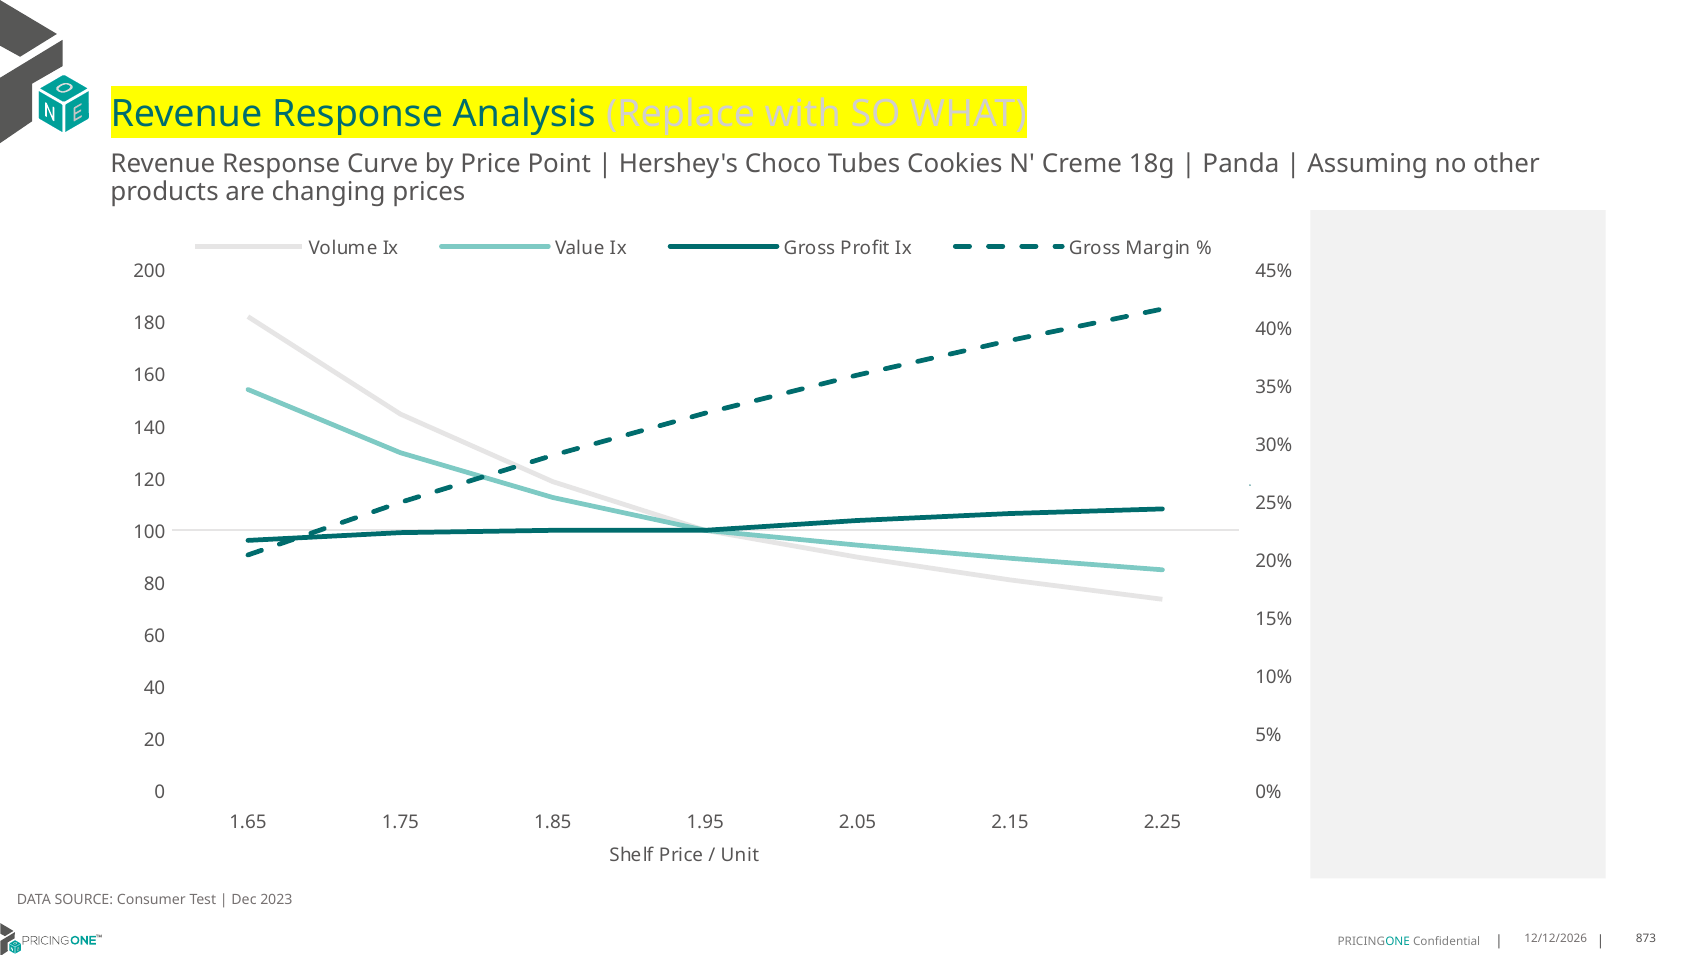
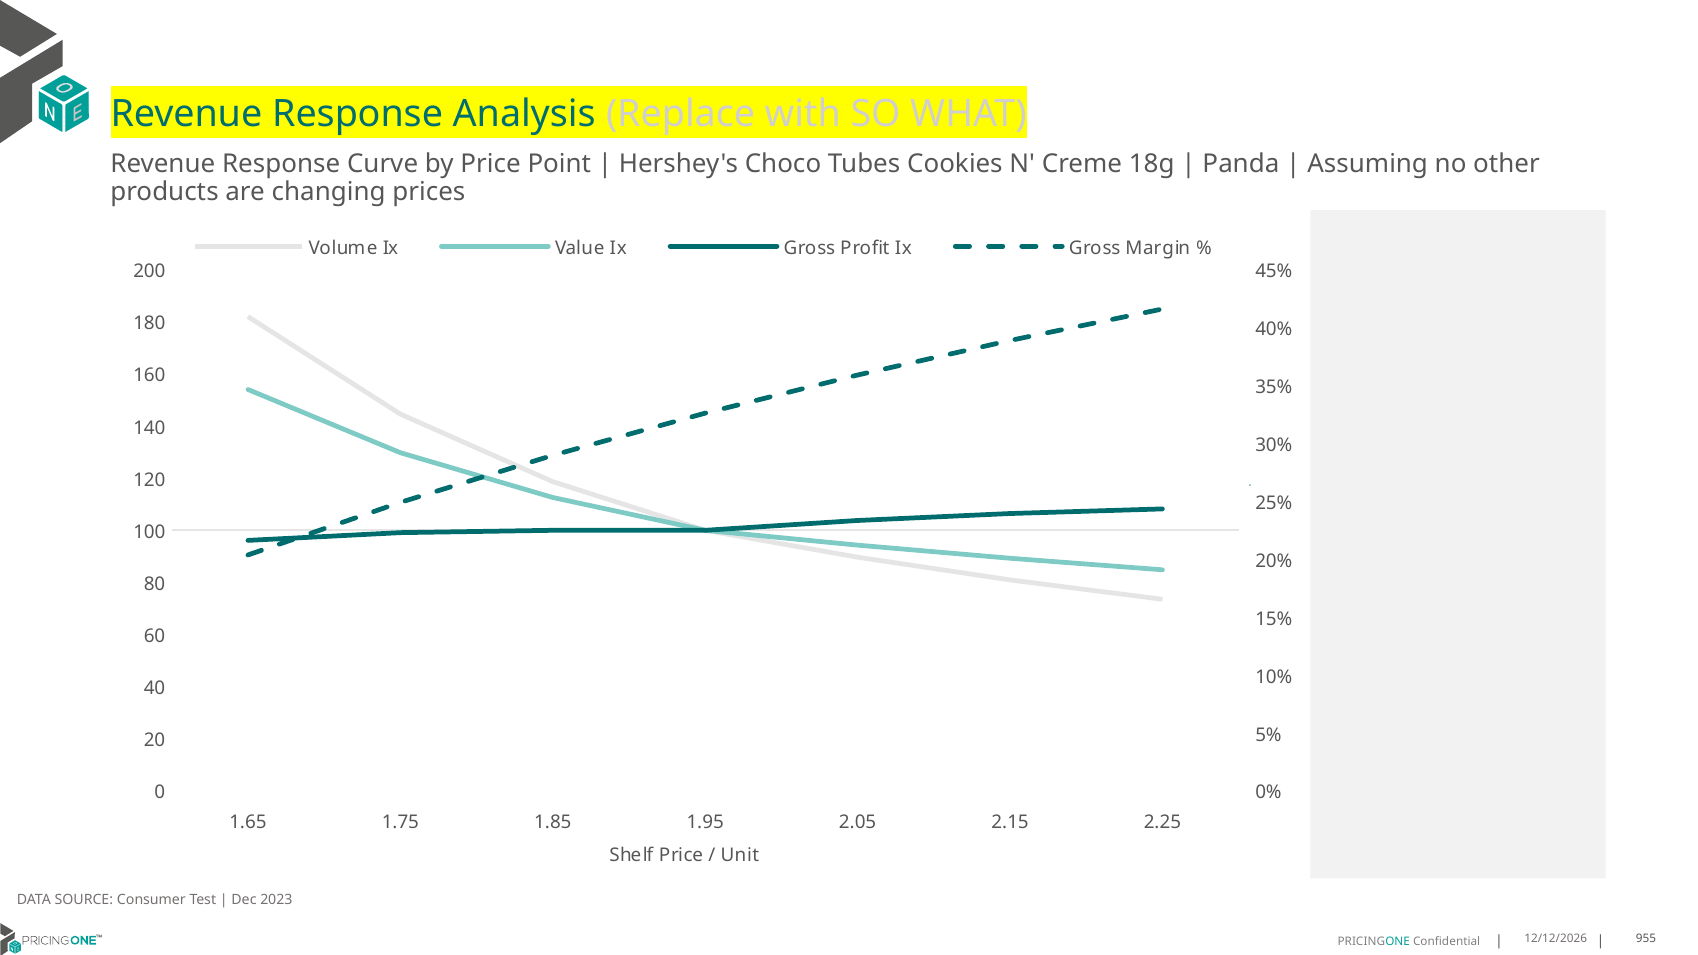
873: 873 -> 955 (1646, 939)
